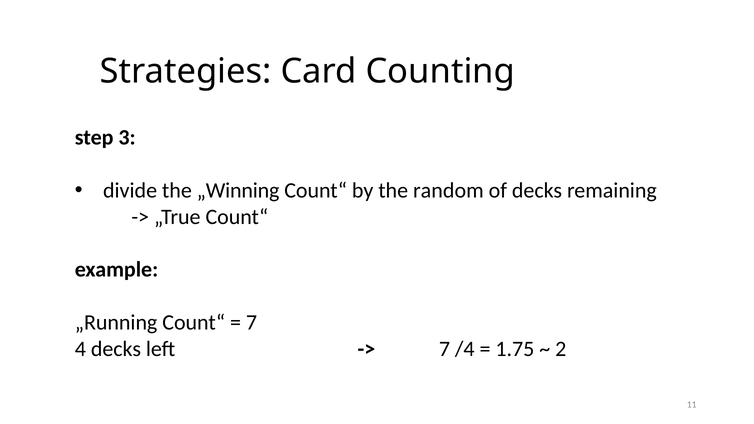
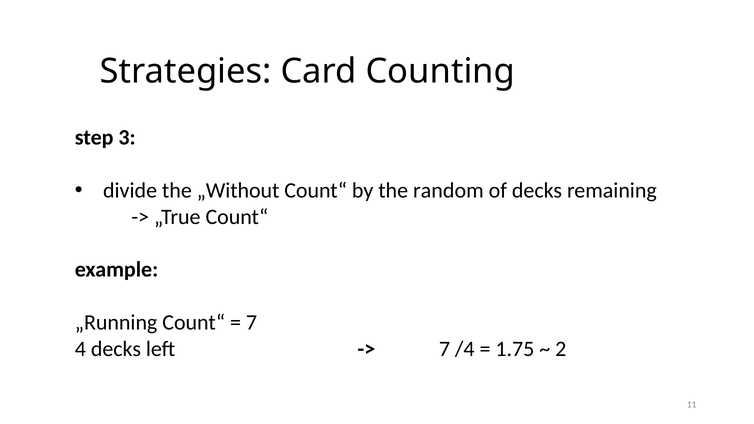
„Winning: „Winning -> „Without (238, 191)
